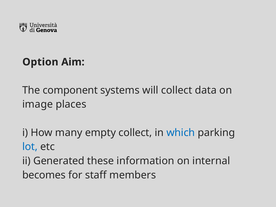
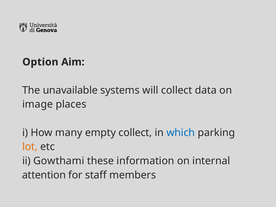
component: component -> unavailable (70, 90)
lot colour: blue -> orange (30, 147)
Generated: Generated -> Gowthami (59, 161)
becomes: becomes -> attention (44, 175)
